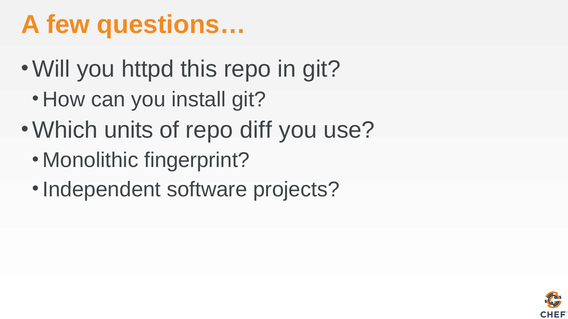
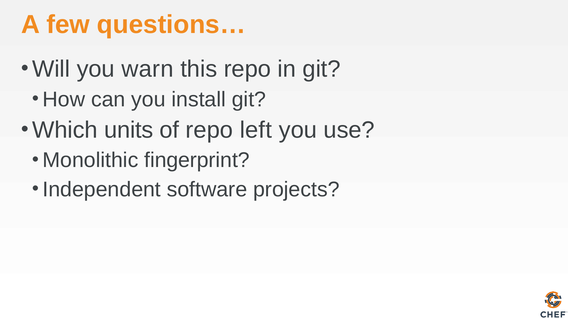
httpd: httpd -> warn (148, 69)
diff: diff -> left (256, 130)
